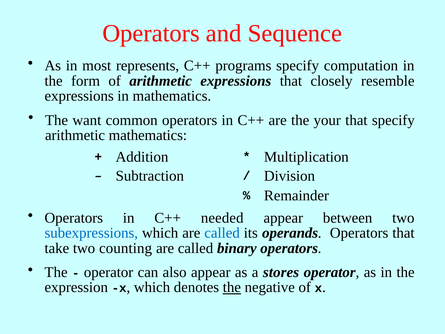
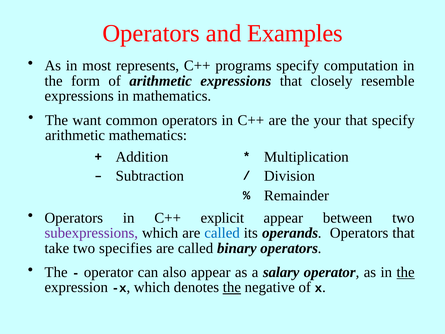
Sequence: Sequence -> Examples (295, 33)
needed: needed -> explicit (222, 218)
subexpressions colour: blue -> purple (91, 233)
counting: counting -> specifies (126, 248)
stores: stores -> salary (281, 272)
the underline: none -> present (406, 272)
